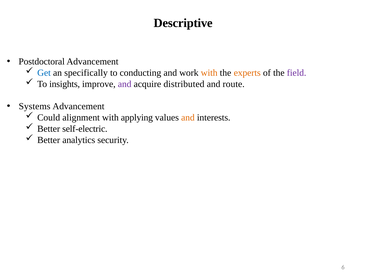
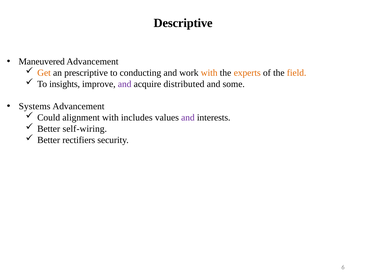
Postdoctoral: Postdoctoral -> Maneuvered (42, 62)
Get colour: blue -> orange (44, 73)
specifically: specifically -> prescriptive (86, 73)
field colour: purple -> orange (297, 73)
route: route -> some (234, 84)
applying: applying -> includes (137, 118)
and colour: orange -> purple (188, 118)
self-electric: self-electric -> self-wiring (85, 129)
analytics: analytics -> rectifiers (79, 140)
